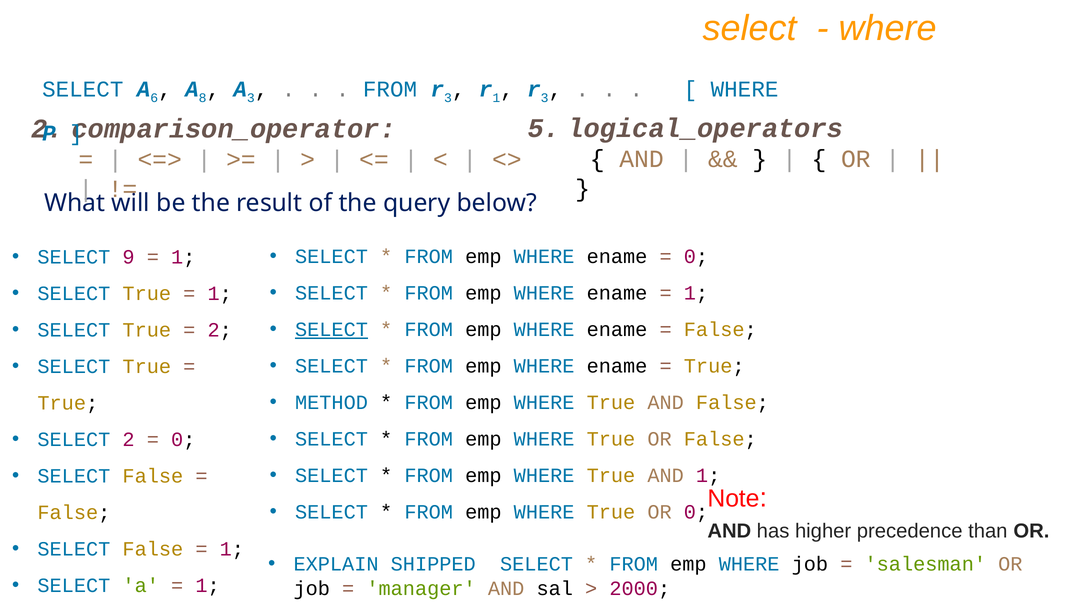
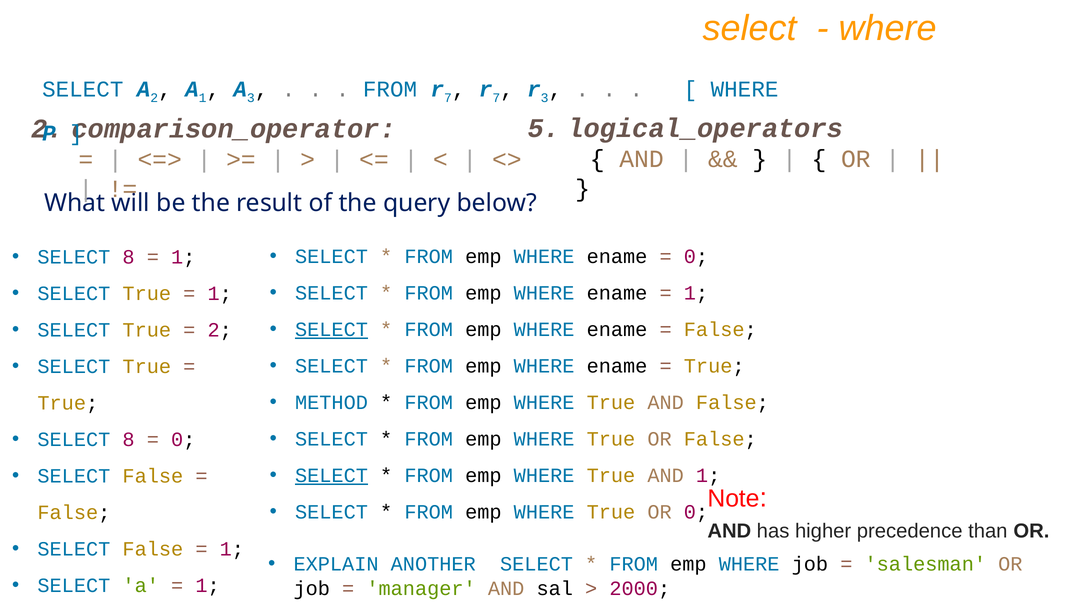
A 6: 6 -> 2 (154, 98)
A 8: 8 -> 1 (203, 98)
3: 3 -> 7 (448, 98)
1: 1 -> 7 (496, 98)
9: 9 -> 8 (129, 257)
2: 2 -> 8 (129, 439)
SELECT underline: none -> present (331, 475)
SHIPPED: SHIPPED -> ANOTHER (433, 564)
